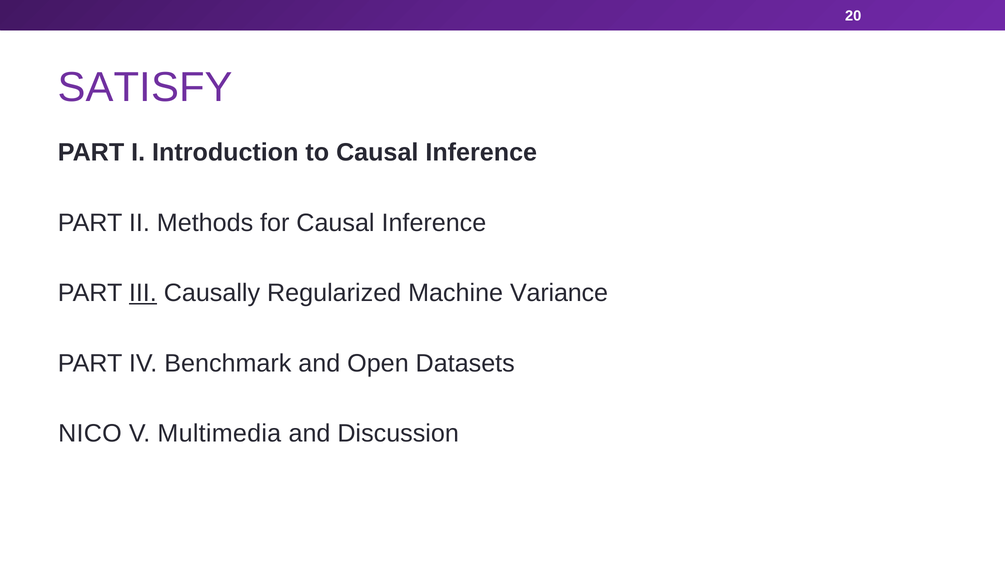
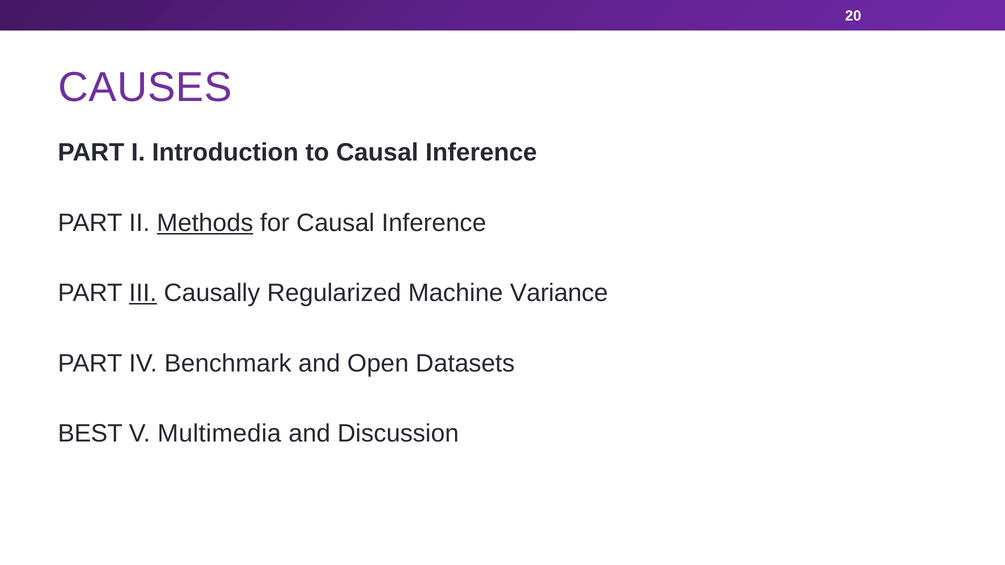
SATISFY: SATISFY -> CAUSES (145, 88)
Methods underline: none -> present (205, 223)
NICO: NICO -> BEST (90, 434)
